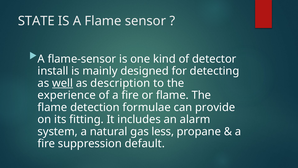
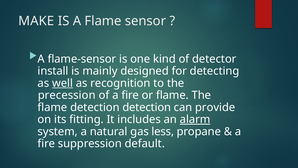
STATE: STATE -> MAKE (36, 21)
description: description -> recognition (120, 83)
experience: experience -> precession (67, 95)
detection formulae: formulae -> detection (147, 107)
alarm underline: none -> present (195, 119)
